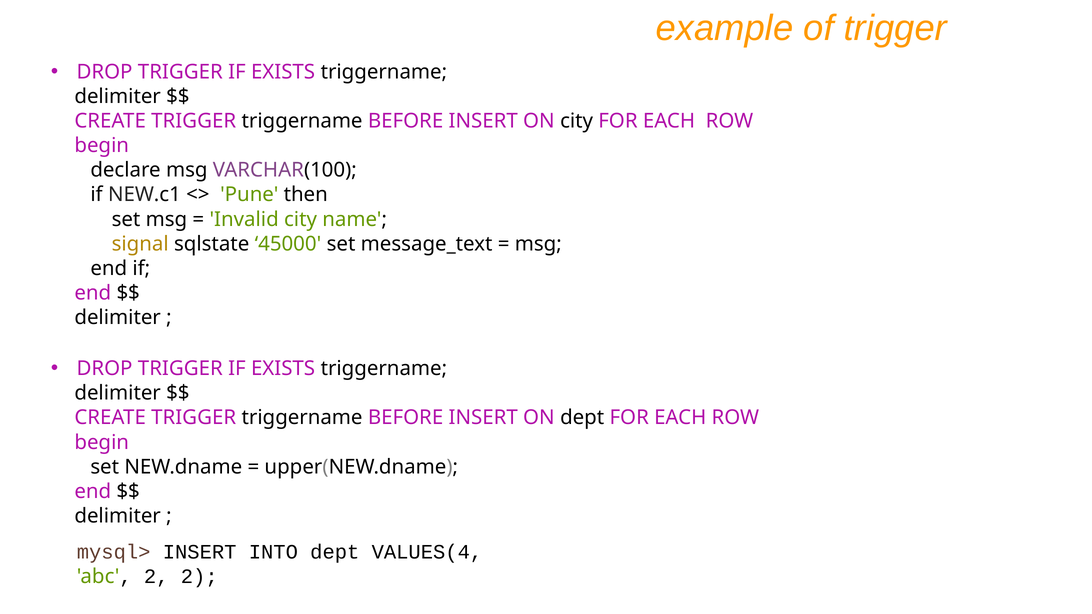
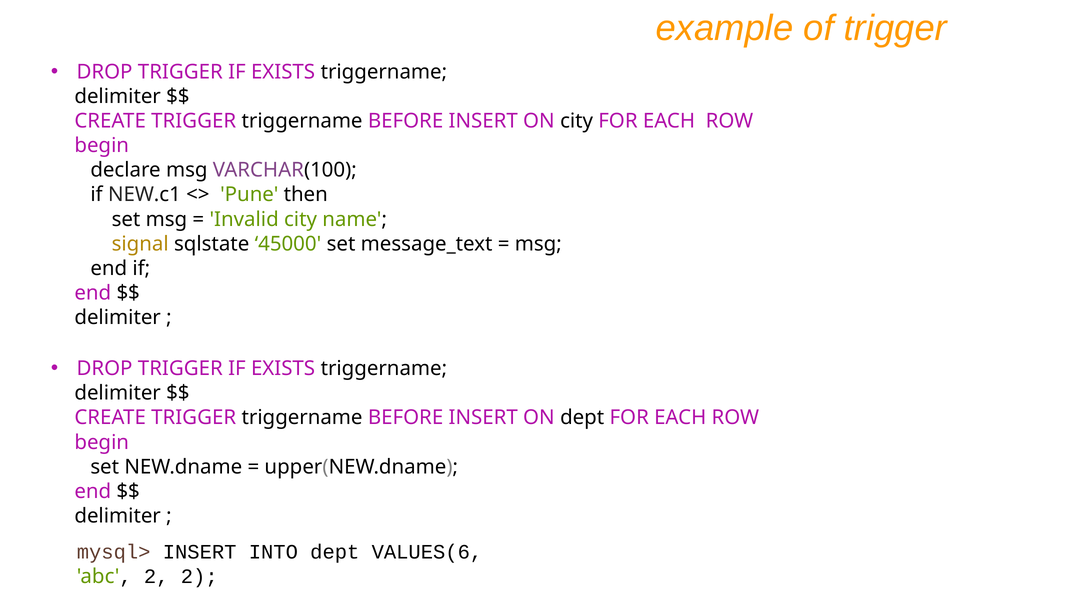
VALUES(4: VALUES(4 -> VALUES(6 (427, 552)
